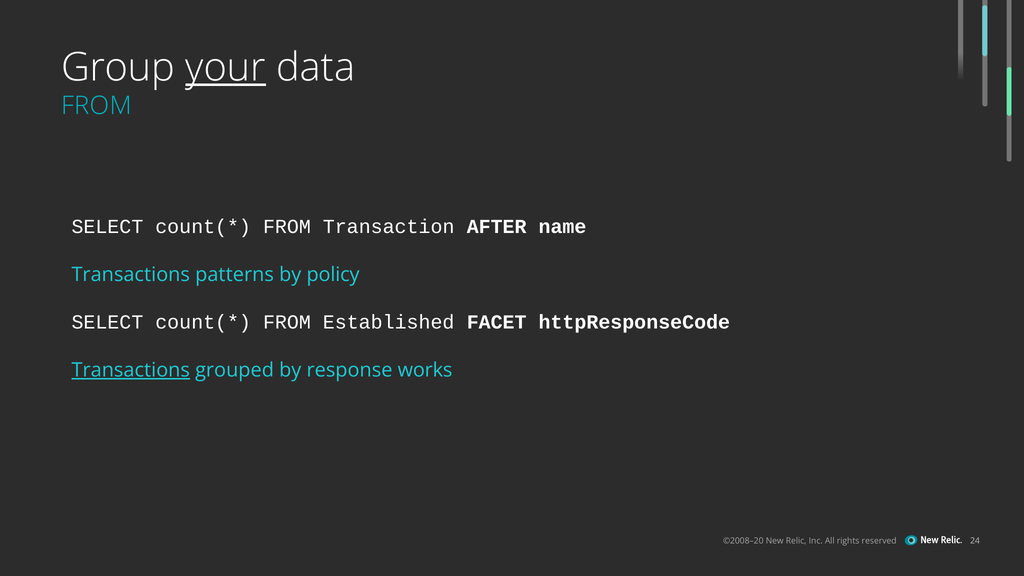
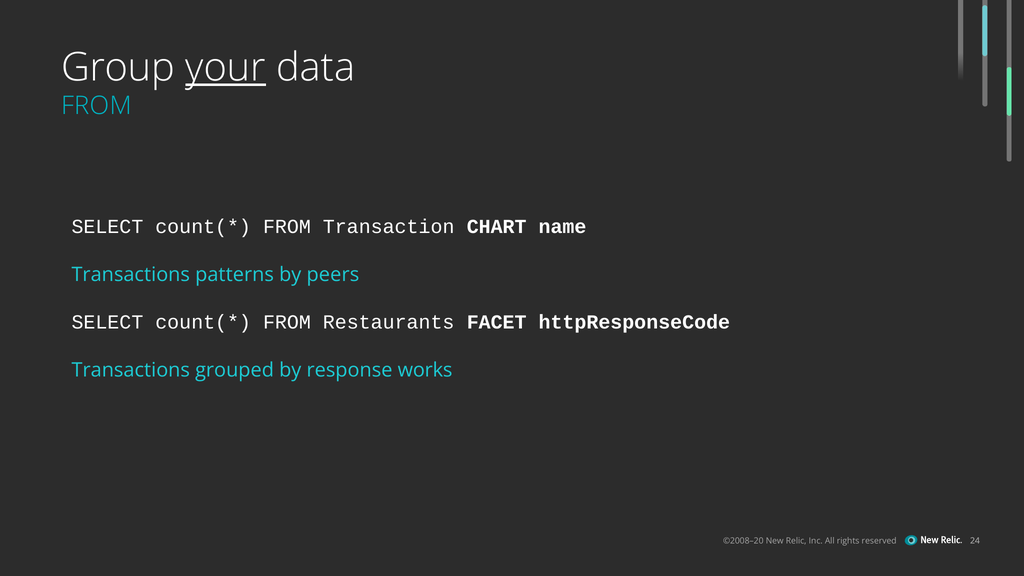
AFTER: AFTER -> CHART (497, 227)
policy: policy -> peers (333, 275)
Established: Established -> Restaurants (389, 322)
Transactions underline: present -> none (131, 370)
